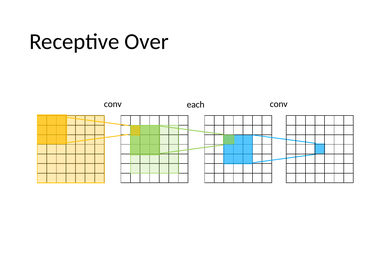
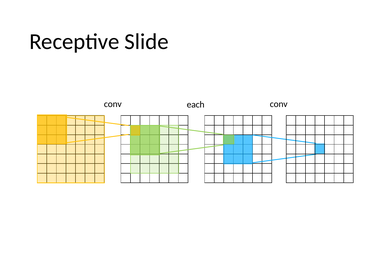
Over: Over -> Slide (147, 42)
